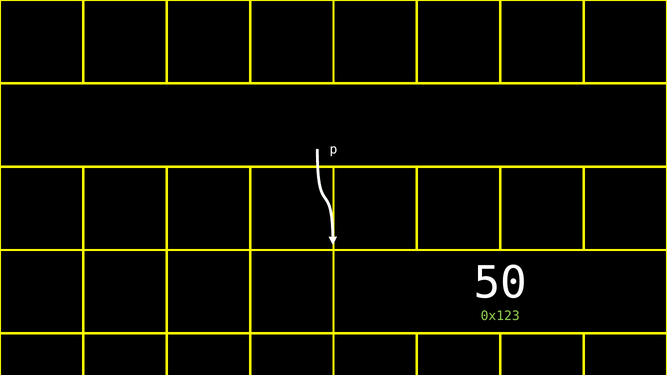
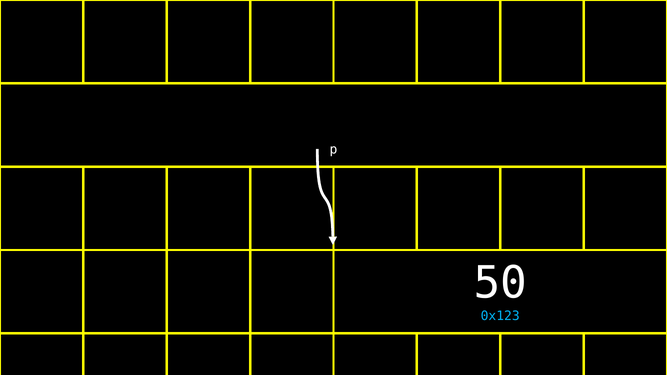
0x123 colour: light green -> light blue (500, 316)
